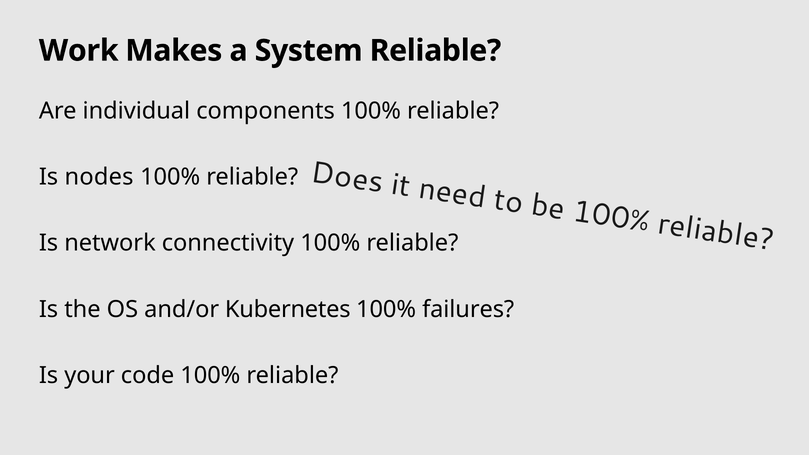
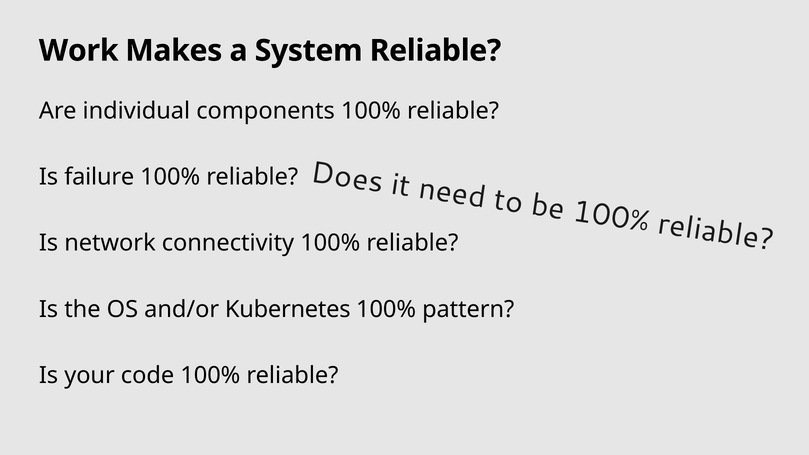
nodes: nodes -> failure (99, 177)
failures: failures -> pattern (468, 309)
